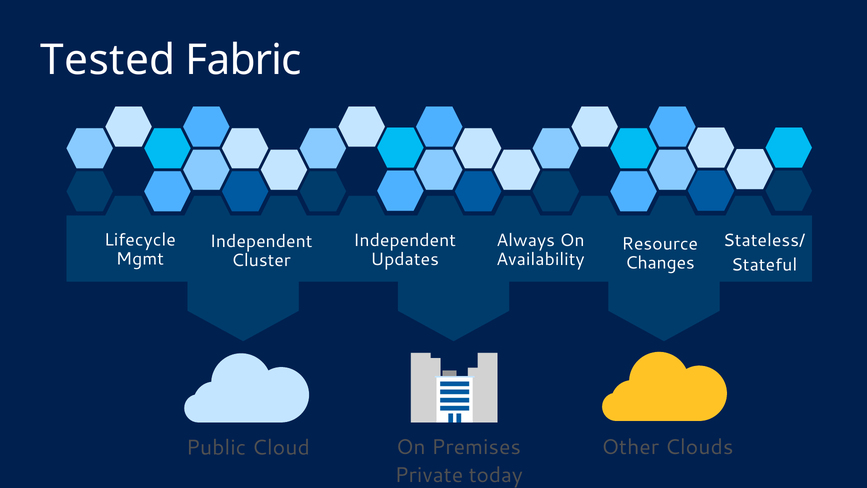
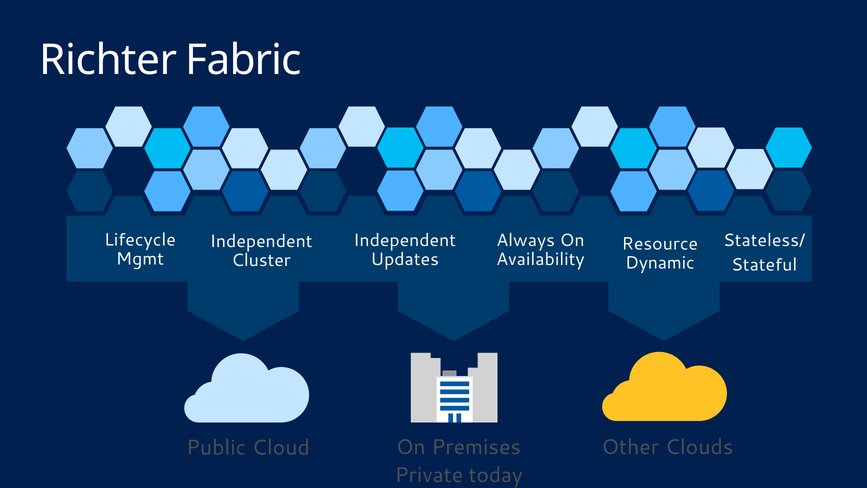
Tested: Tested -> Richter (108, 60)
Changes: Changes -> Dynamic (660, 263)
